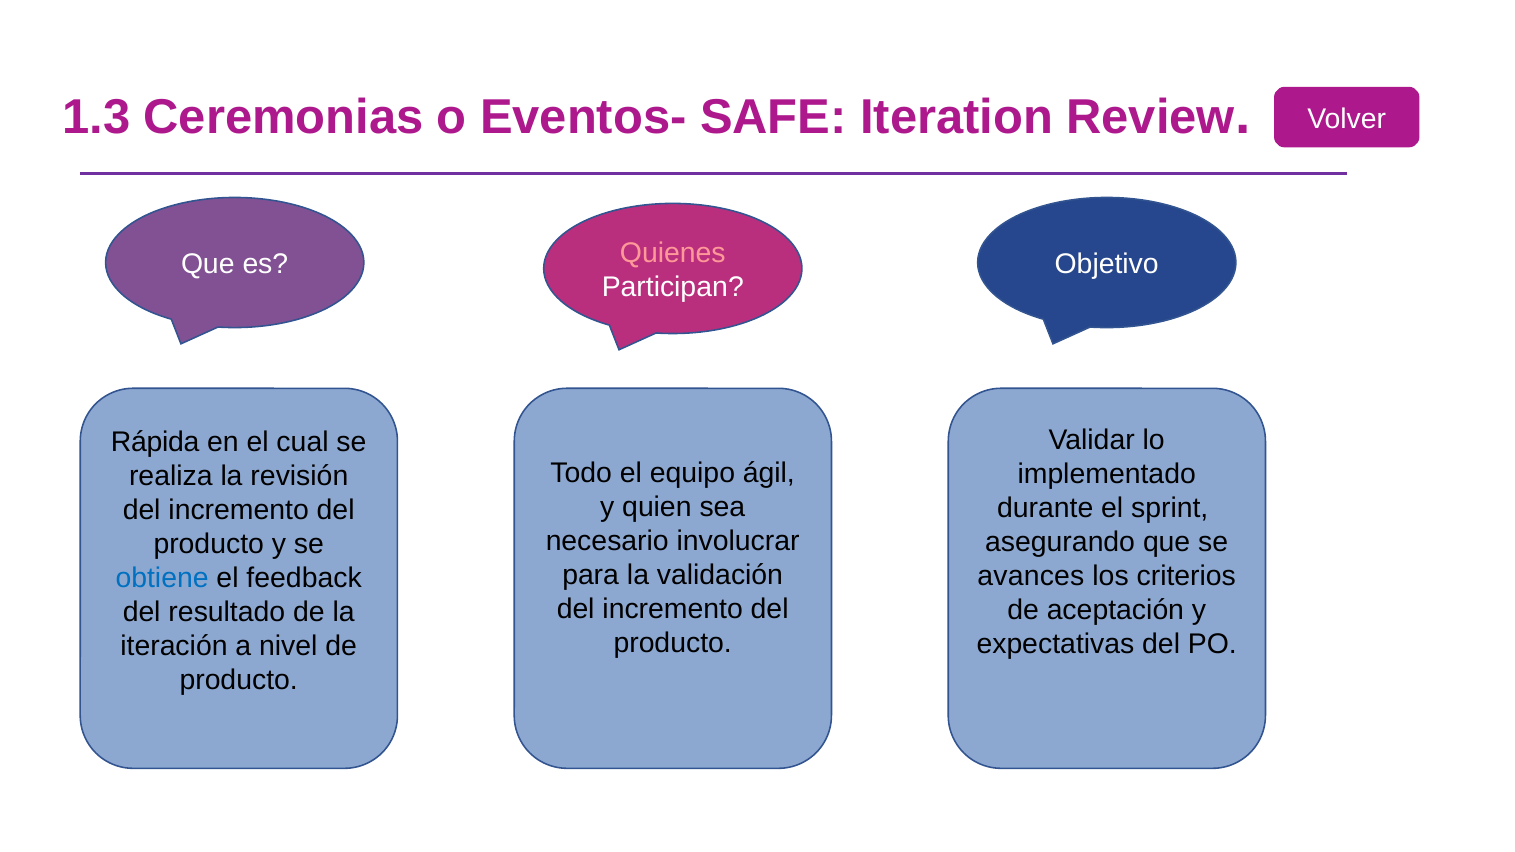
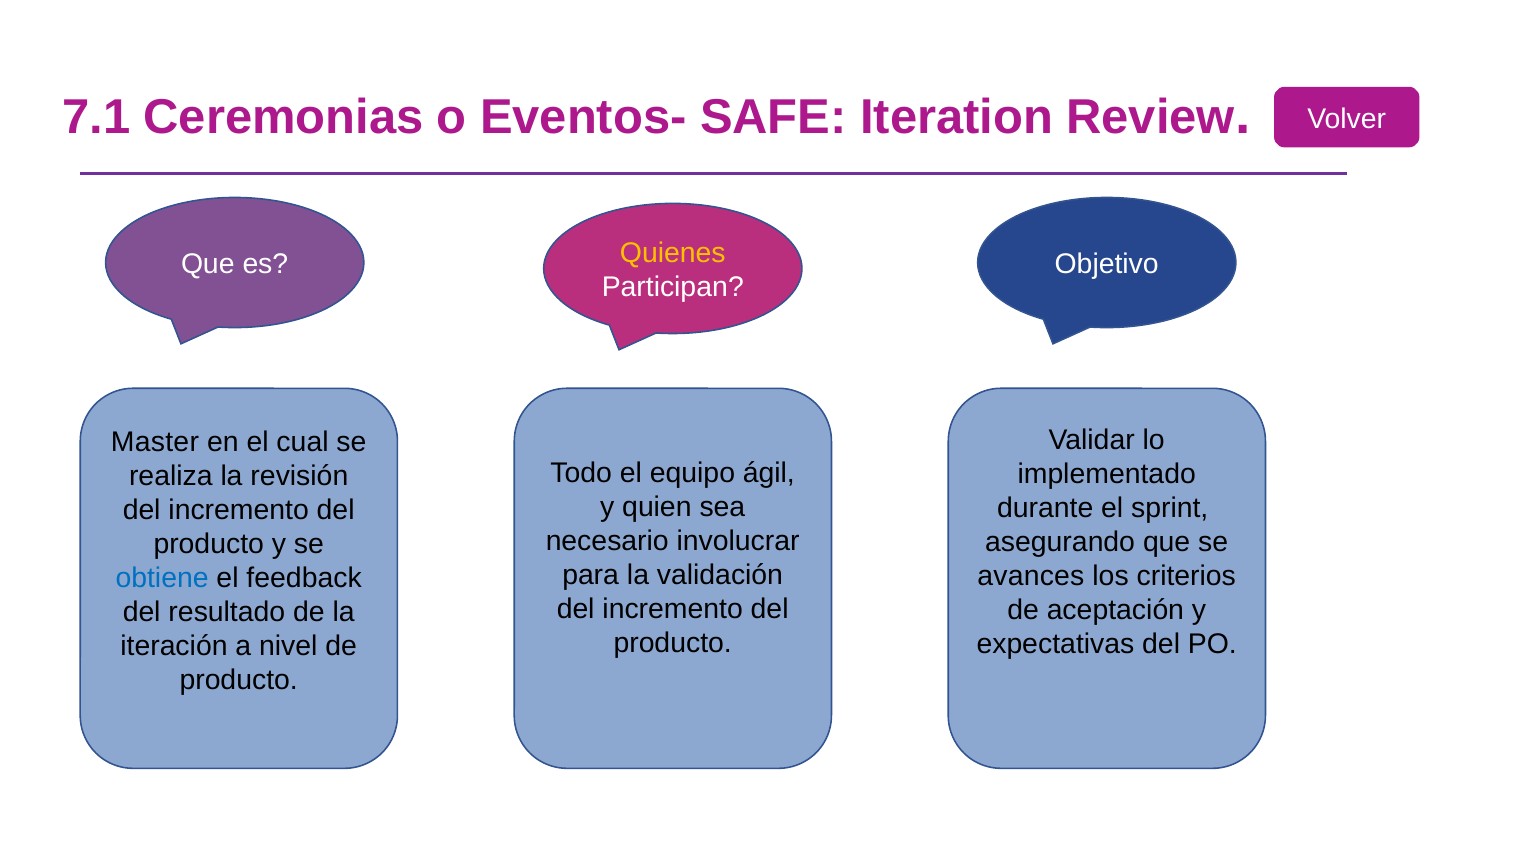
1.3: 1.3 -> 7.1 (96, 117)
Quienes colour: pink -> yellow (673, 253)
Rápida: Rápida -> Master (155, 442)
